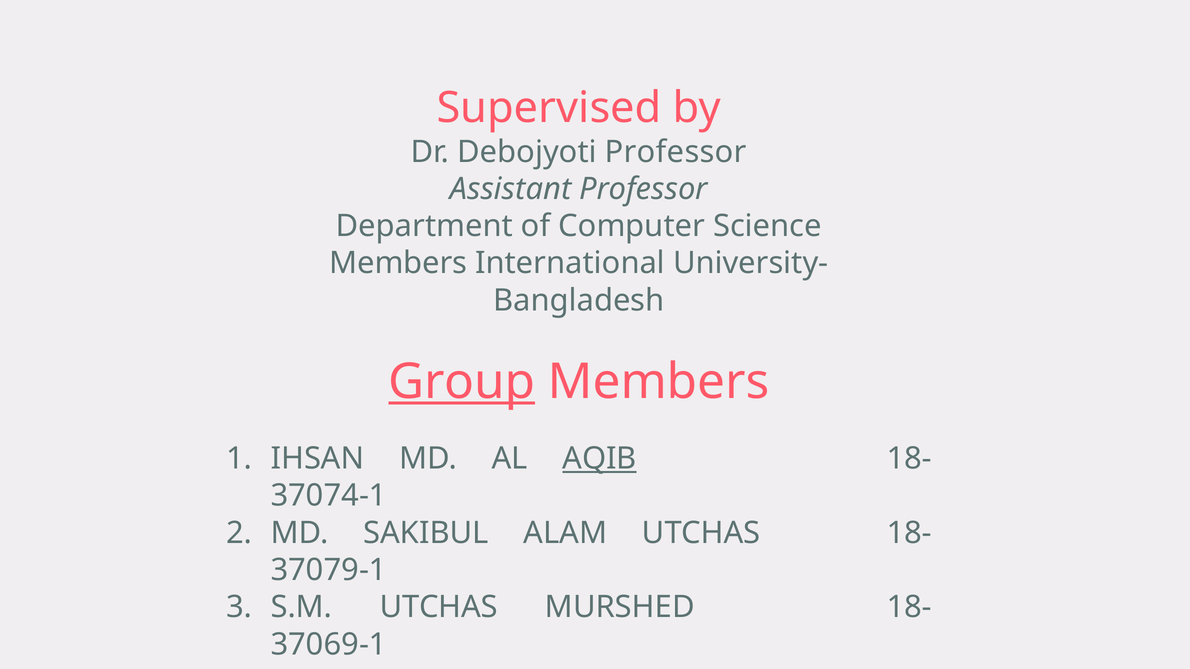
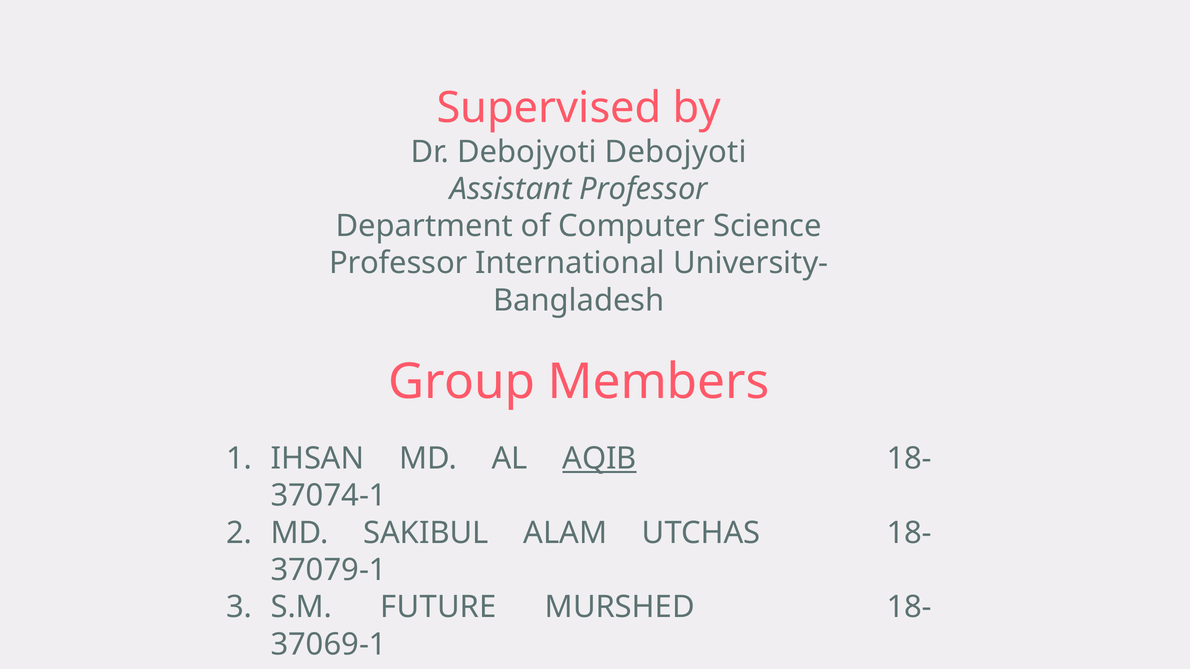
Debojyoti Professor: Professor -> Debojyoti (676, 152)
Members: Members -> Professor (398, 263)
Group underline: present -> none (462, 382)
S.M UTCHAS: UTCHAS -> FUTURE (439, 607)
